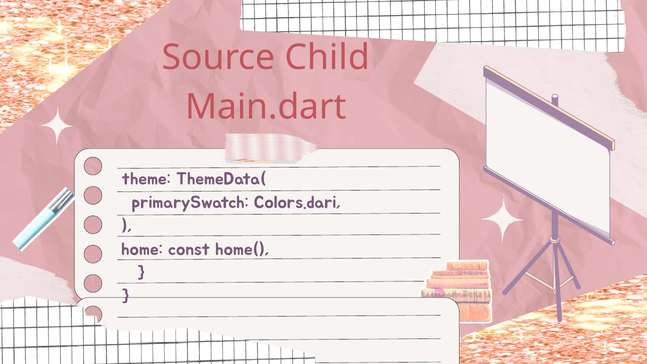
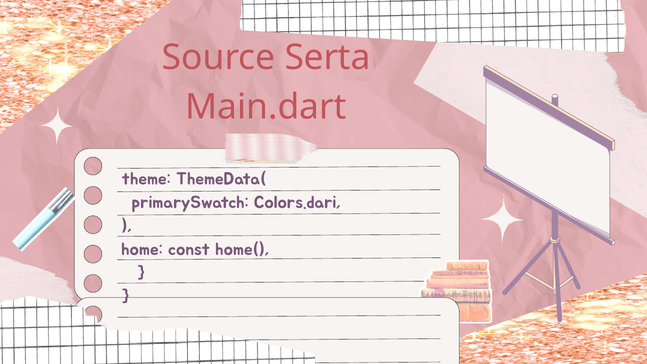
Child: Child -> Serta (328, 57)
